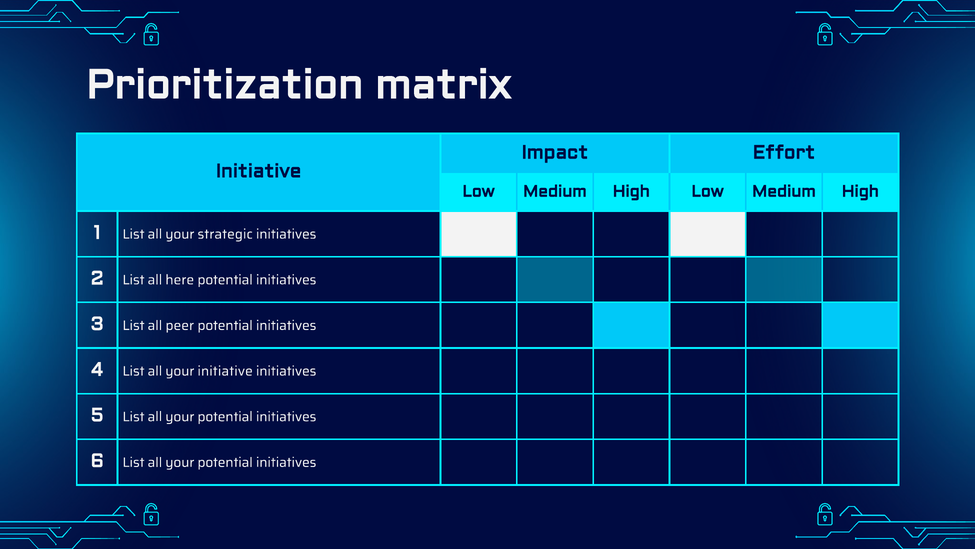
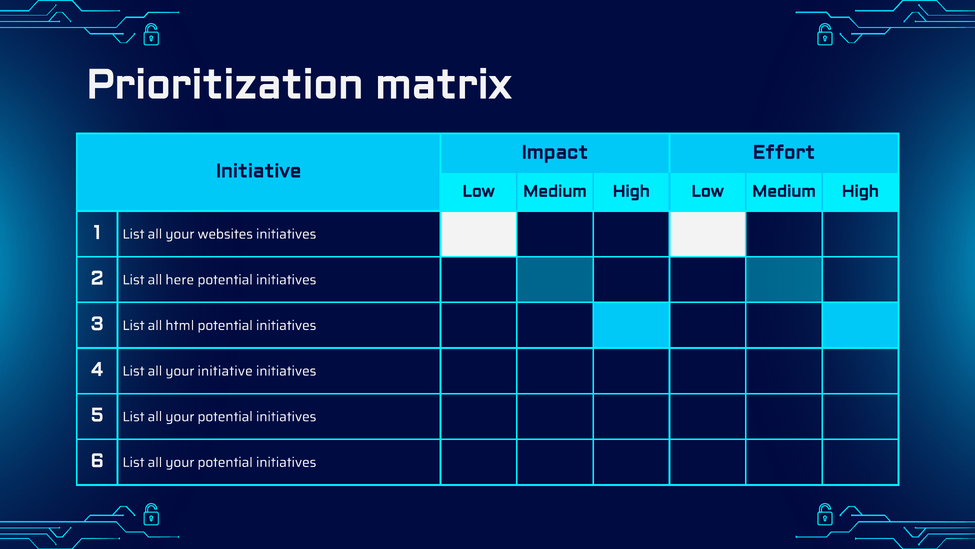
strategic: strategic -> websites (225, 234)
peer: peer -> html (180, 325)
